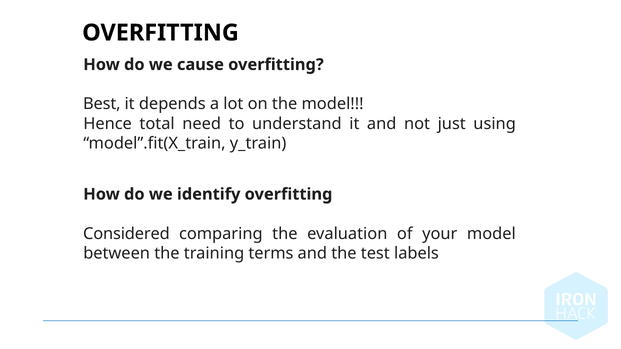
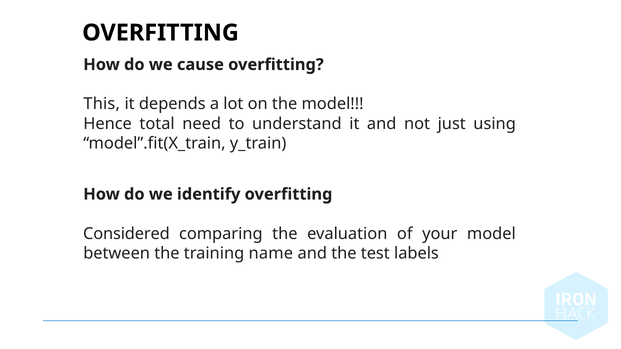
Best: Best -> This (102, 104)
terms: terms -> name (271, 254)
